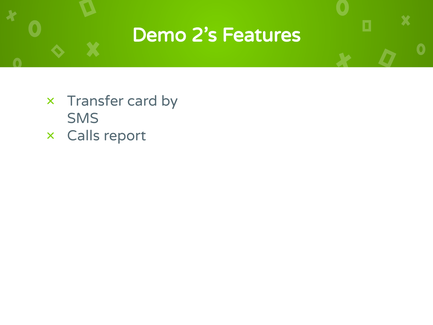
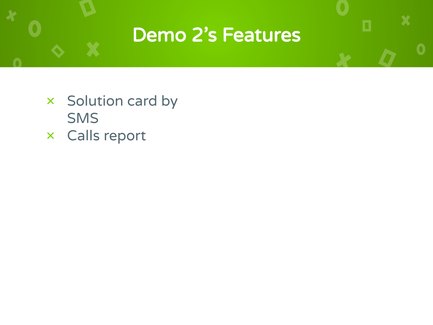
Transfer: Transfer -> Solution (95, 101)
